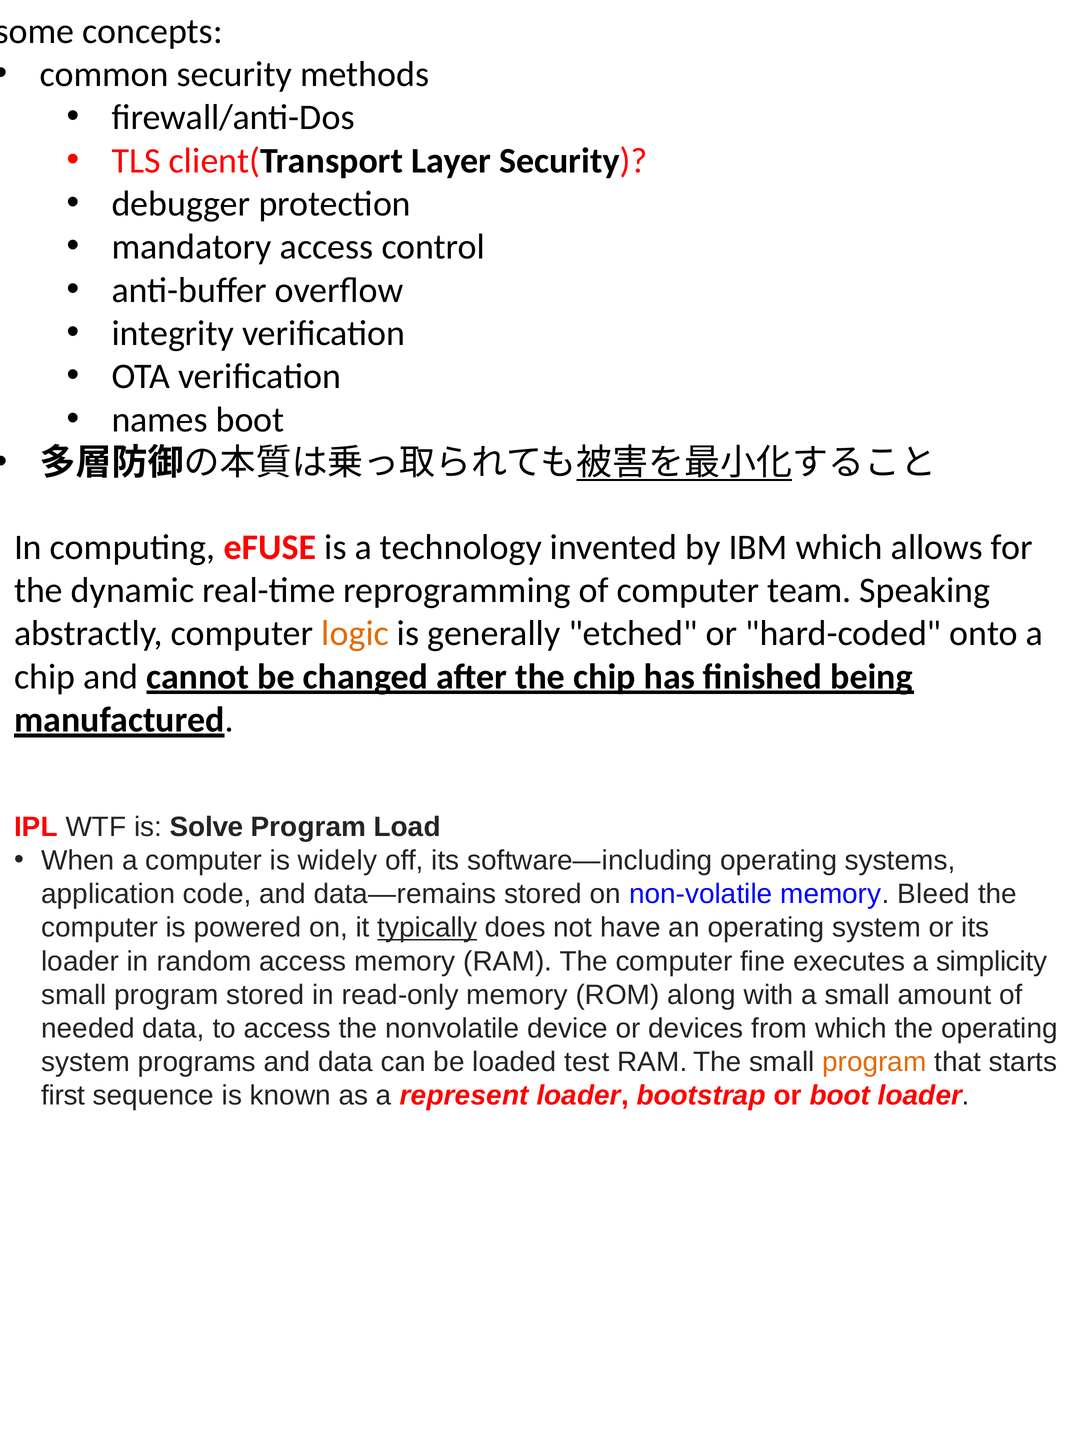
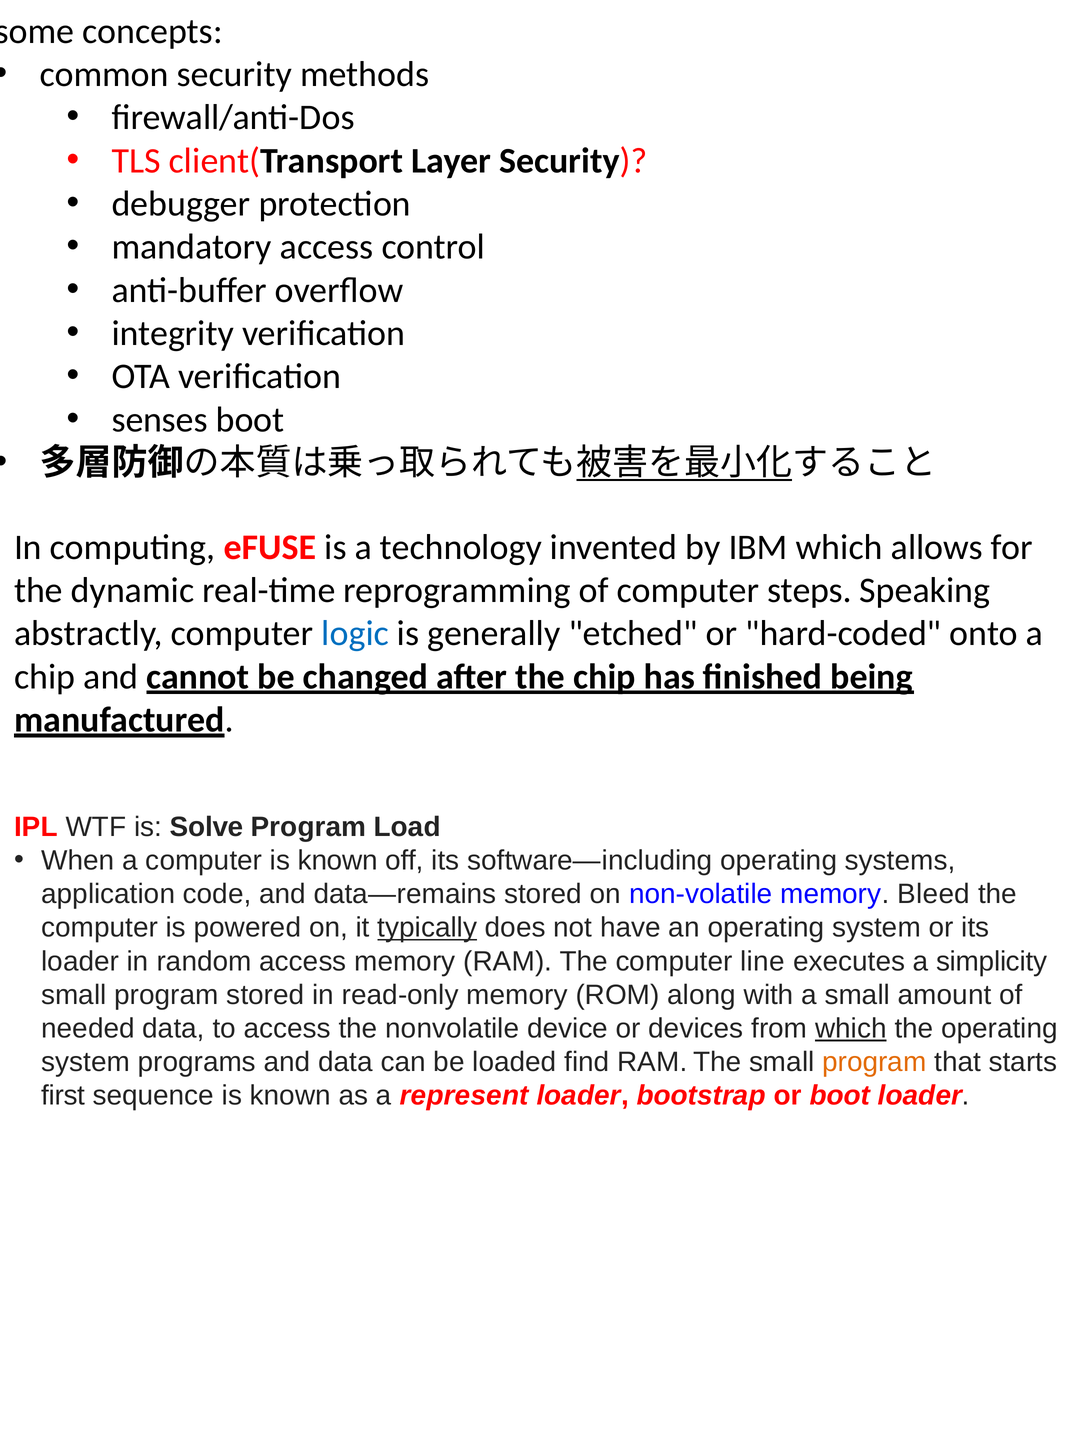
names: names -> senses (160, 420)
team: team -> steps (809, 590)
logic colour: orange -> blue (355, 633)
computer is widely: widely -> known (338, 860)
fine: fine -> line (763, 961)
which underline: none -> present (851, 1028)
test: test -> find (587, 1062)
